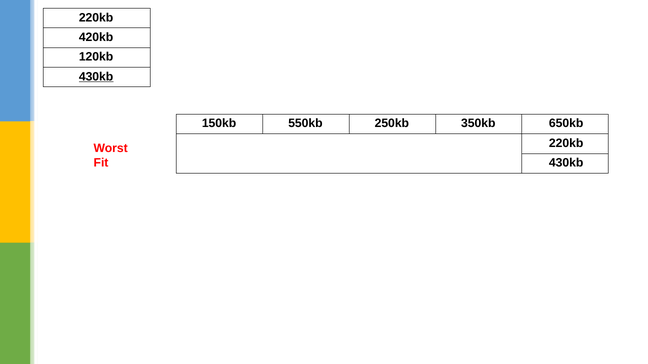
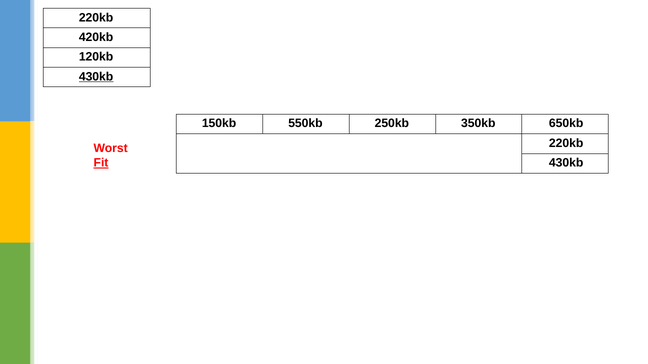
Fit underline: none -> present (101, 163)
